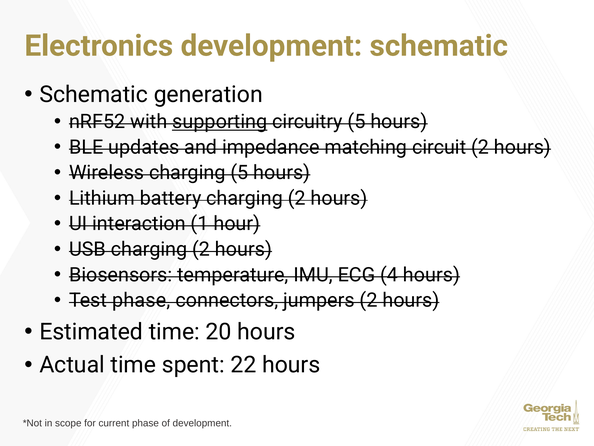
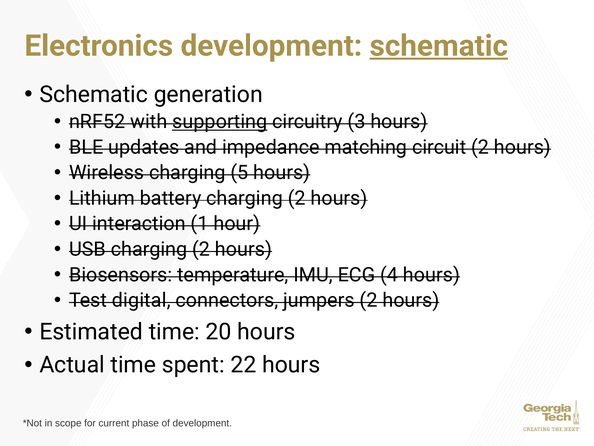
schematic underline: none -> present (439, 46)
circuitry 5: 5 -> 3 (357, 122)
Test phase: phase -> digital (141, 300)
